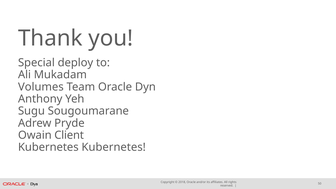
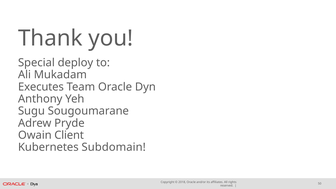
Volumes: Volumes -> Executes (41, 87)
Kubernetes Kubernetes: Kubernetes -> Subdomain (114, 147)
